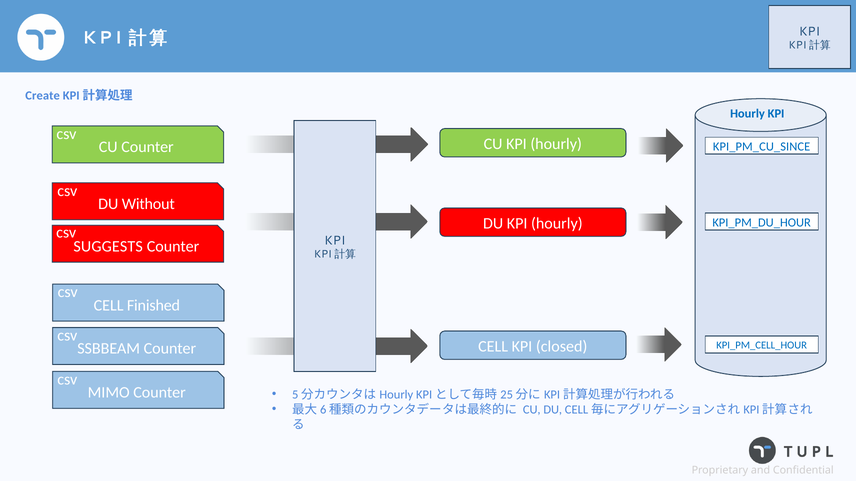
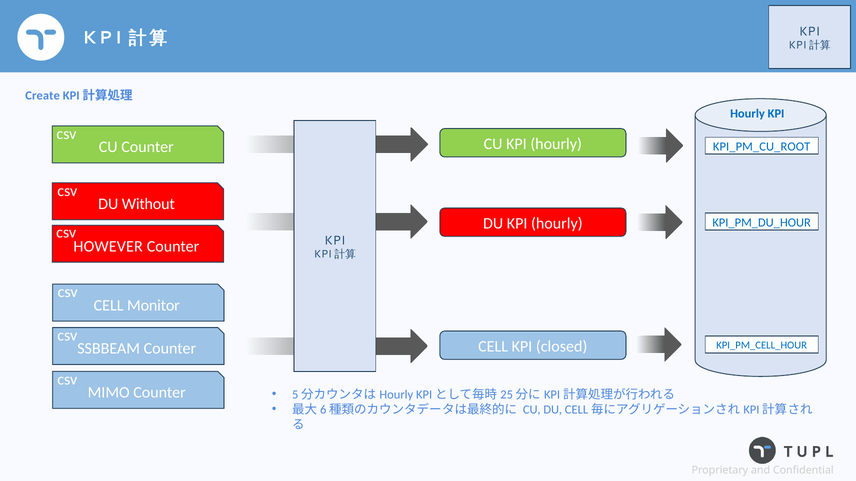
KPI_PM_CU_SINCE: KPI_PM_CU_SINCE -> KPI_PM_CU_ROOT (762, 147)
SUGGESTS: SUGGESTS -> HOWEVER (108, 247)
Finished: Finished -> Monitor (153, 306)
